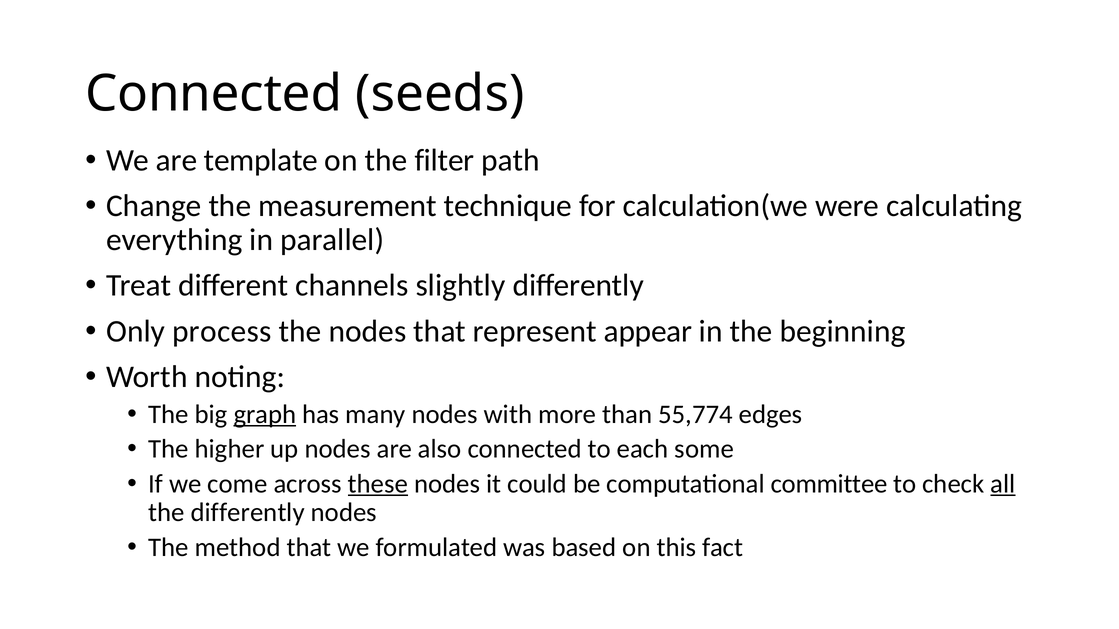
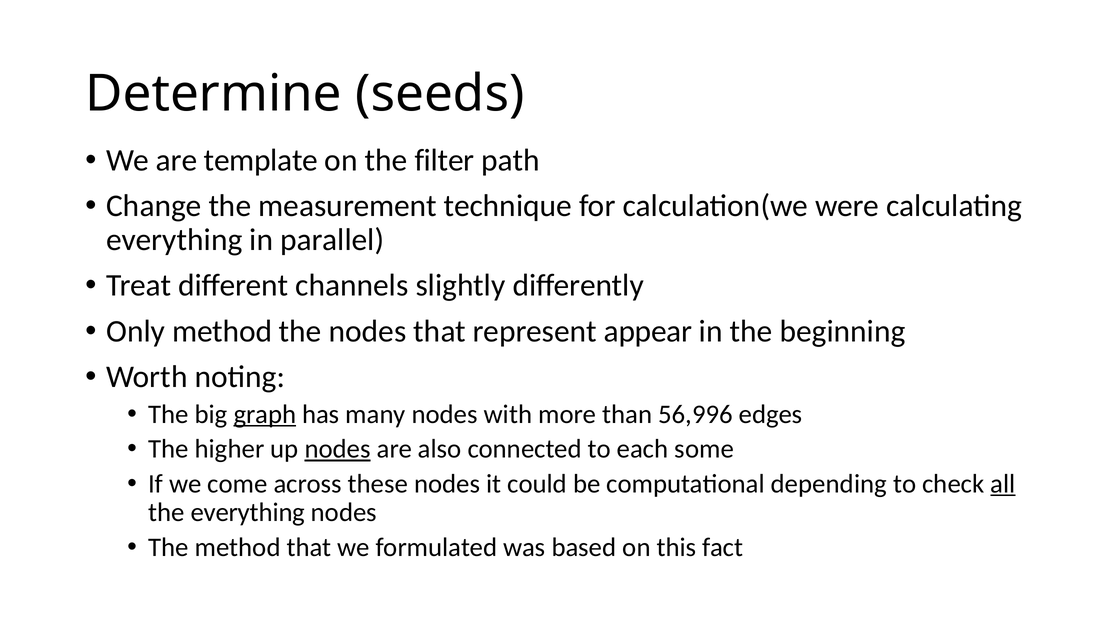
Connected: Connected -> Determine (214, 94)
Only process: process -> method (222, 331)
55,774: 55,774 -> 56,996 (695, 415)
nodes underline: none -> present (338, 449)
these underline: present -> none (378, 484)
committee: committee -> depending (829, 484)
the differently: differently -> everything (248, 513)
